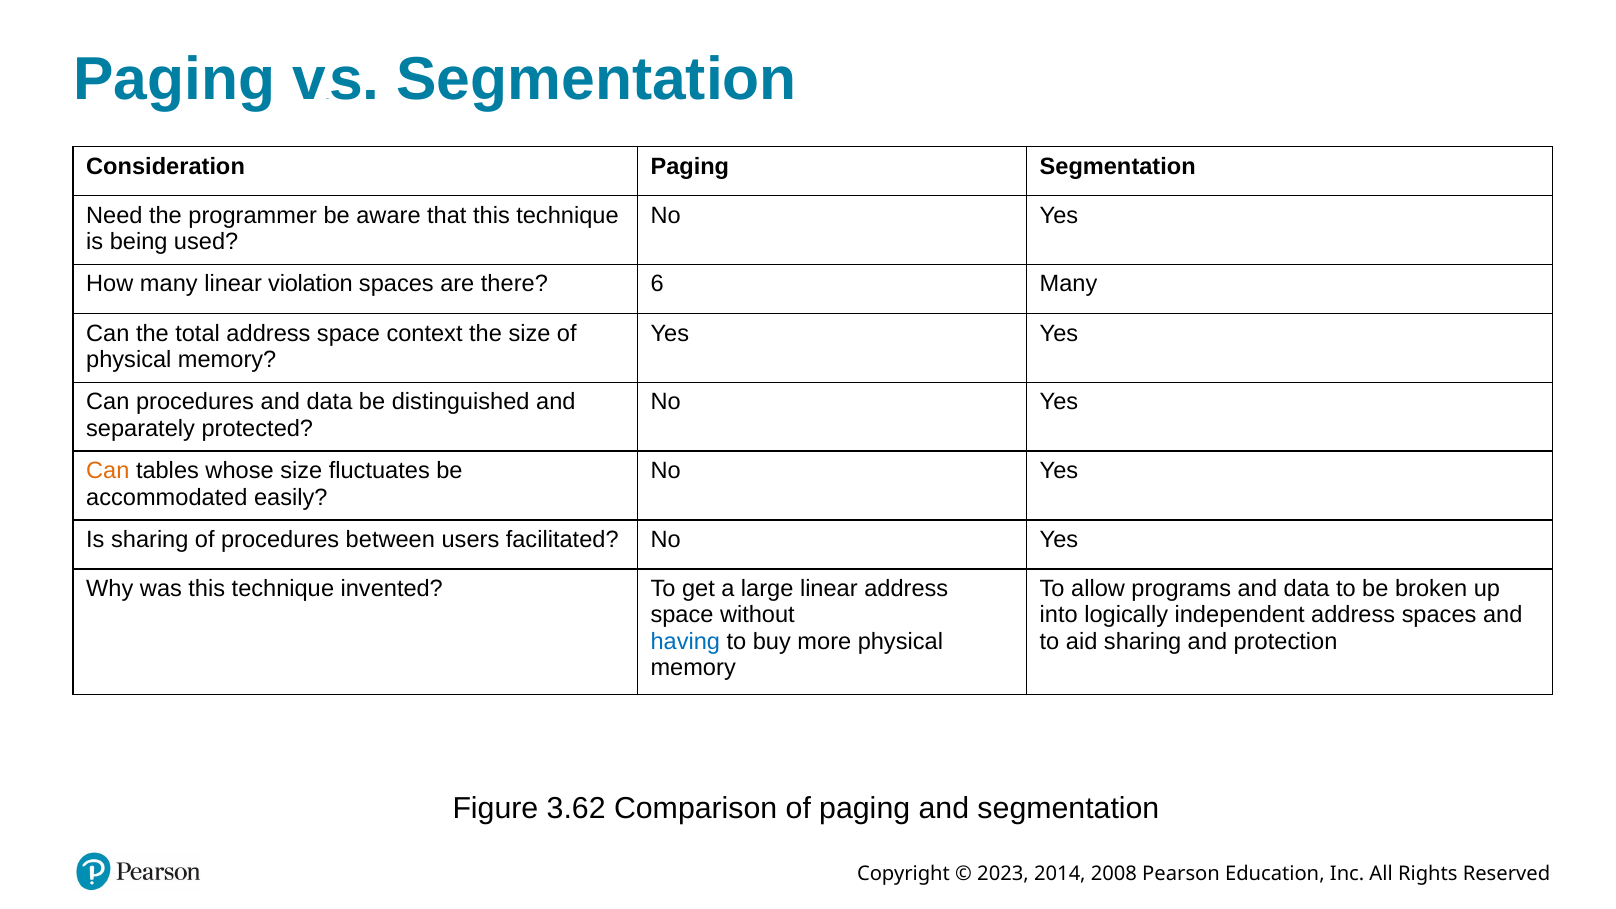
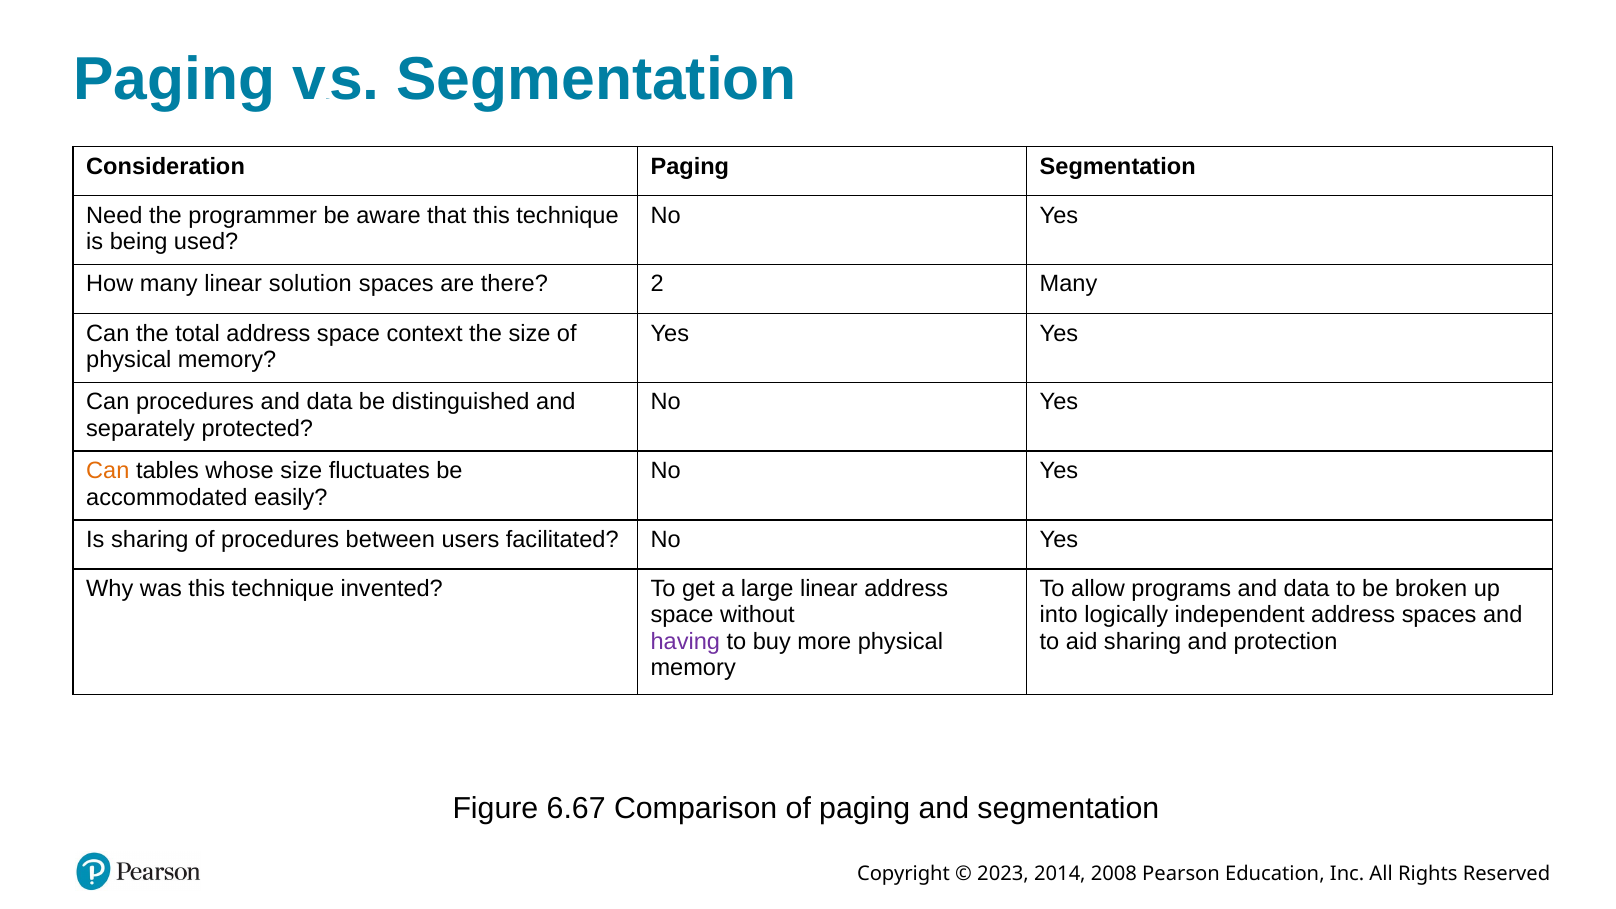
violation: violation -> solution (310, 284)
6: 6 -> 2 (657, 284)
having colour: blue -> purple (685, 642)
3.62: 3.62 -> 6.67 (576, 809)
